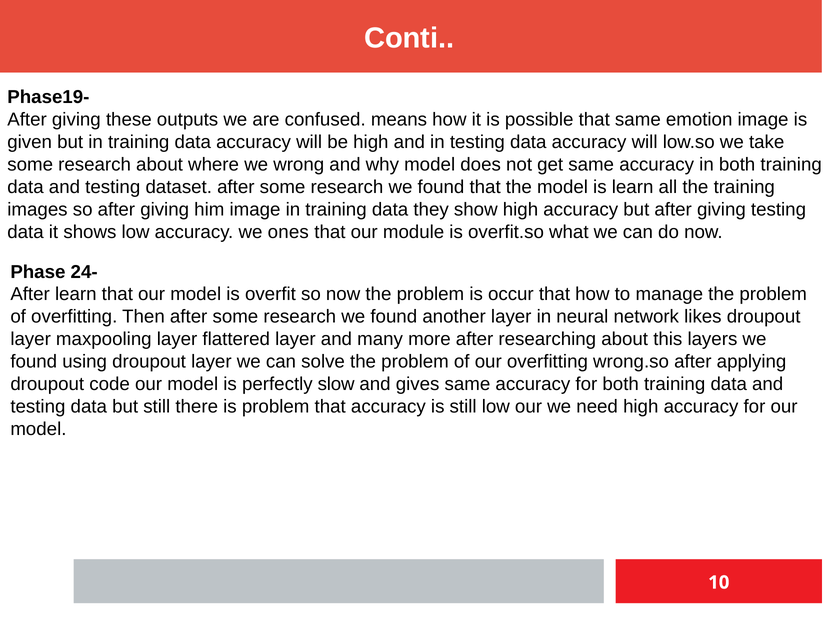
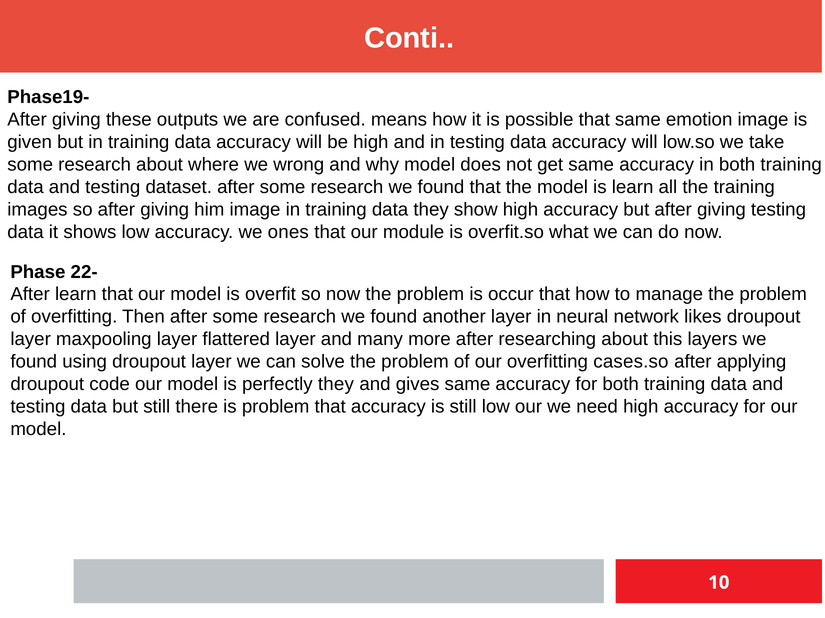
24-: 24- -> 22- (84, 272)
wrong.so: wrong.so -> cases.so (631, 362)
perfectly slow: slow -> they (336, 384)
